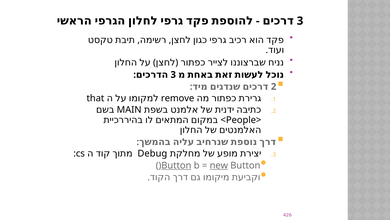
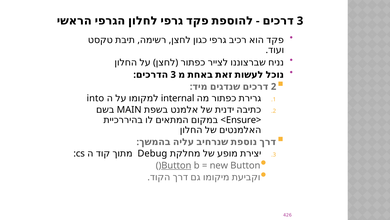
that: that -> into (95, 98)
remove: remove -> internal (178, 98)
People: People -> Ensure (241, 120)
new underline: present -> none (219, 165)
